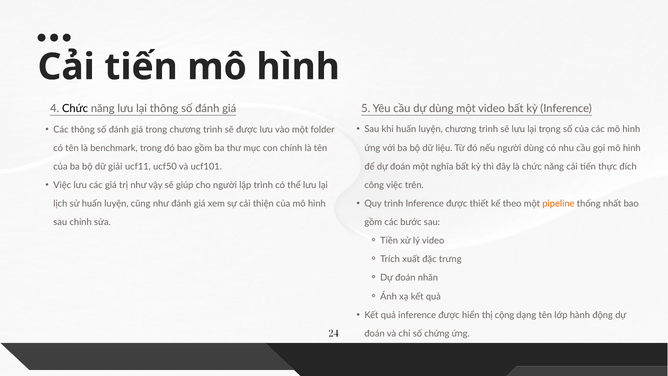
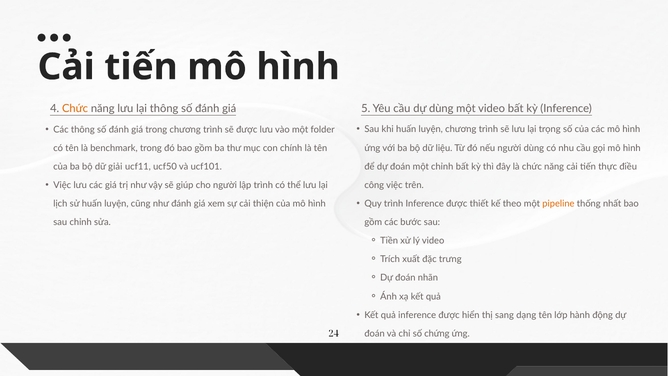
Chức colour: black -> orange (75, 109)
một nghĩa: nghĩa -> chỉnh (442, 166)
đích: đích -> điều (628, 166)
cộng: cộng -> sang (504, 315)
